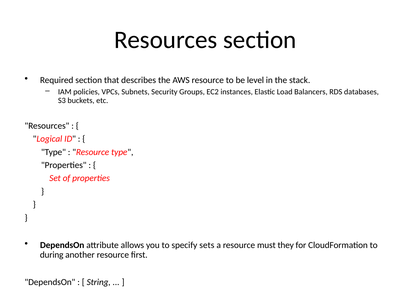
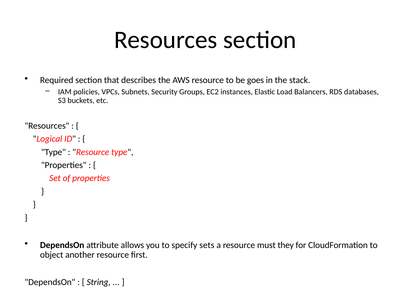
level: level -> goes (255, 80)
during: during -> object (52, 255)
